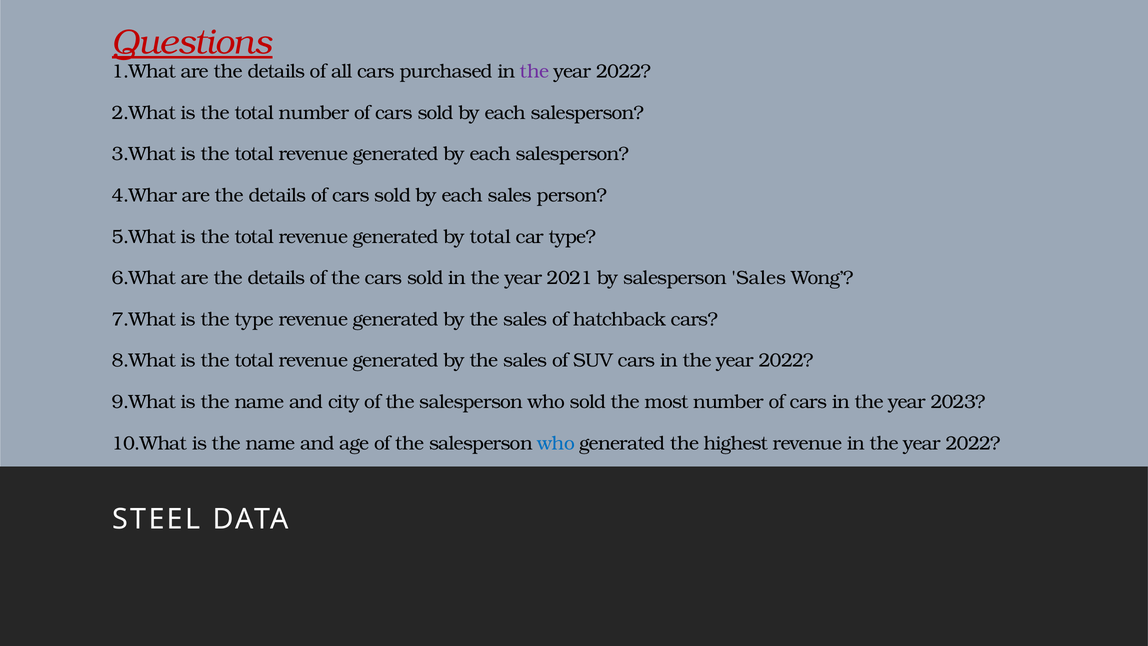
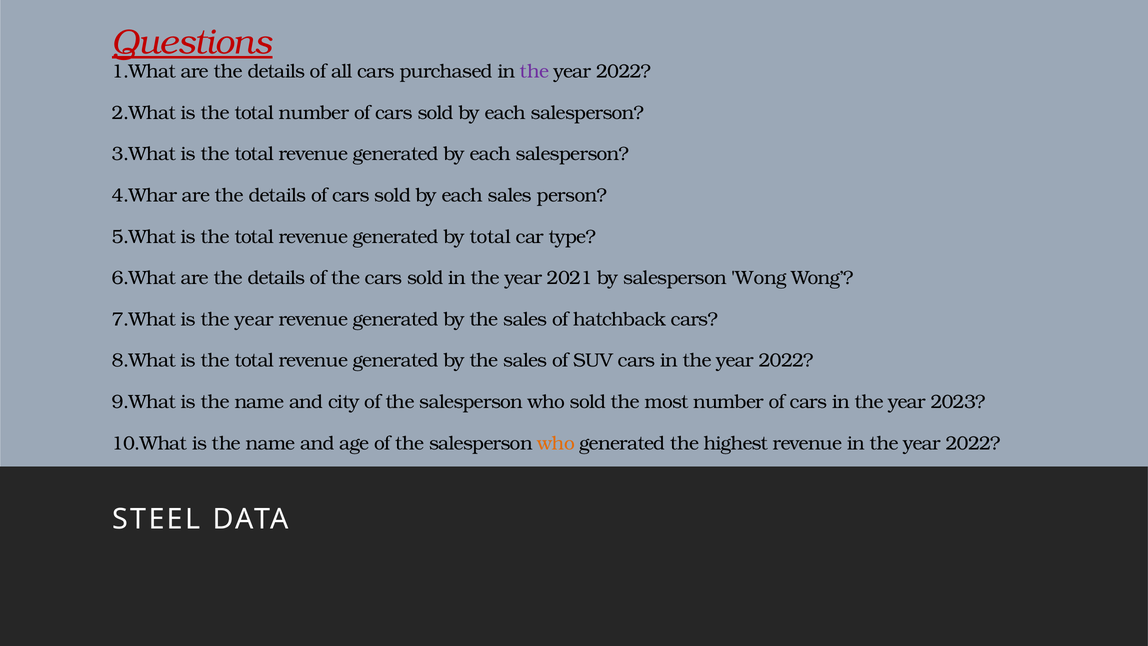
salesperson Sales: Sales -> Wong (759, 278)
is the type: type -> year (254, 319)
who colour: blue -> orange (556, 443)
